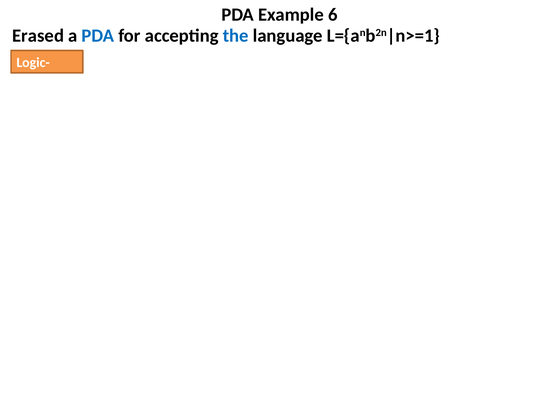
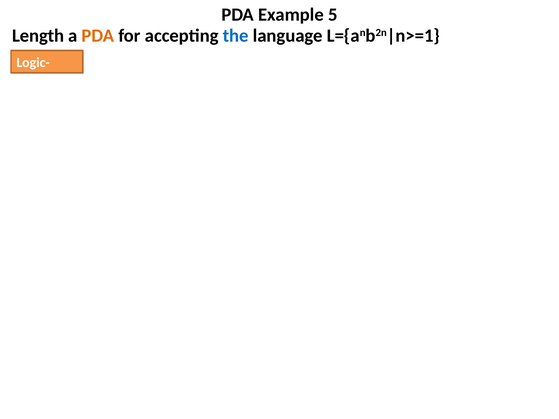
6: 6 -> 5 (333, 15)
Erased: Erased -> Length (38, 36)
PDA colour: blue -> orange (98, 36)
